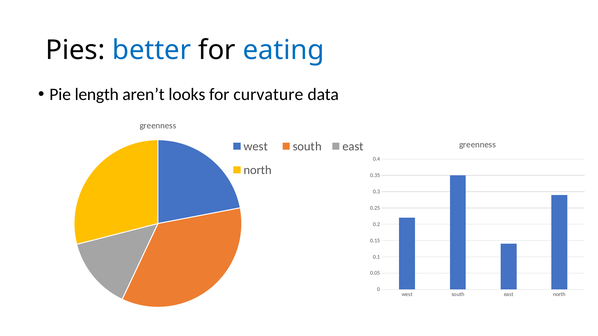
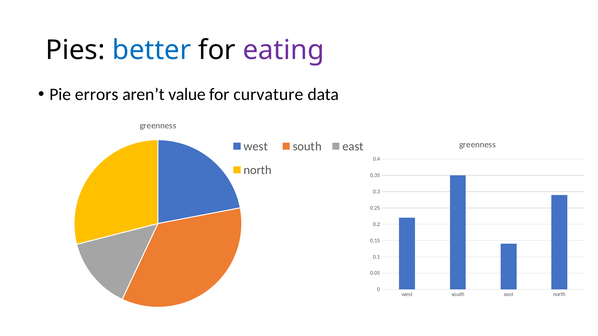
eating colour: blue -> purple (283, 50)
length: length -> errors (97, 94)
looks: looks -> value (187, 94)
